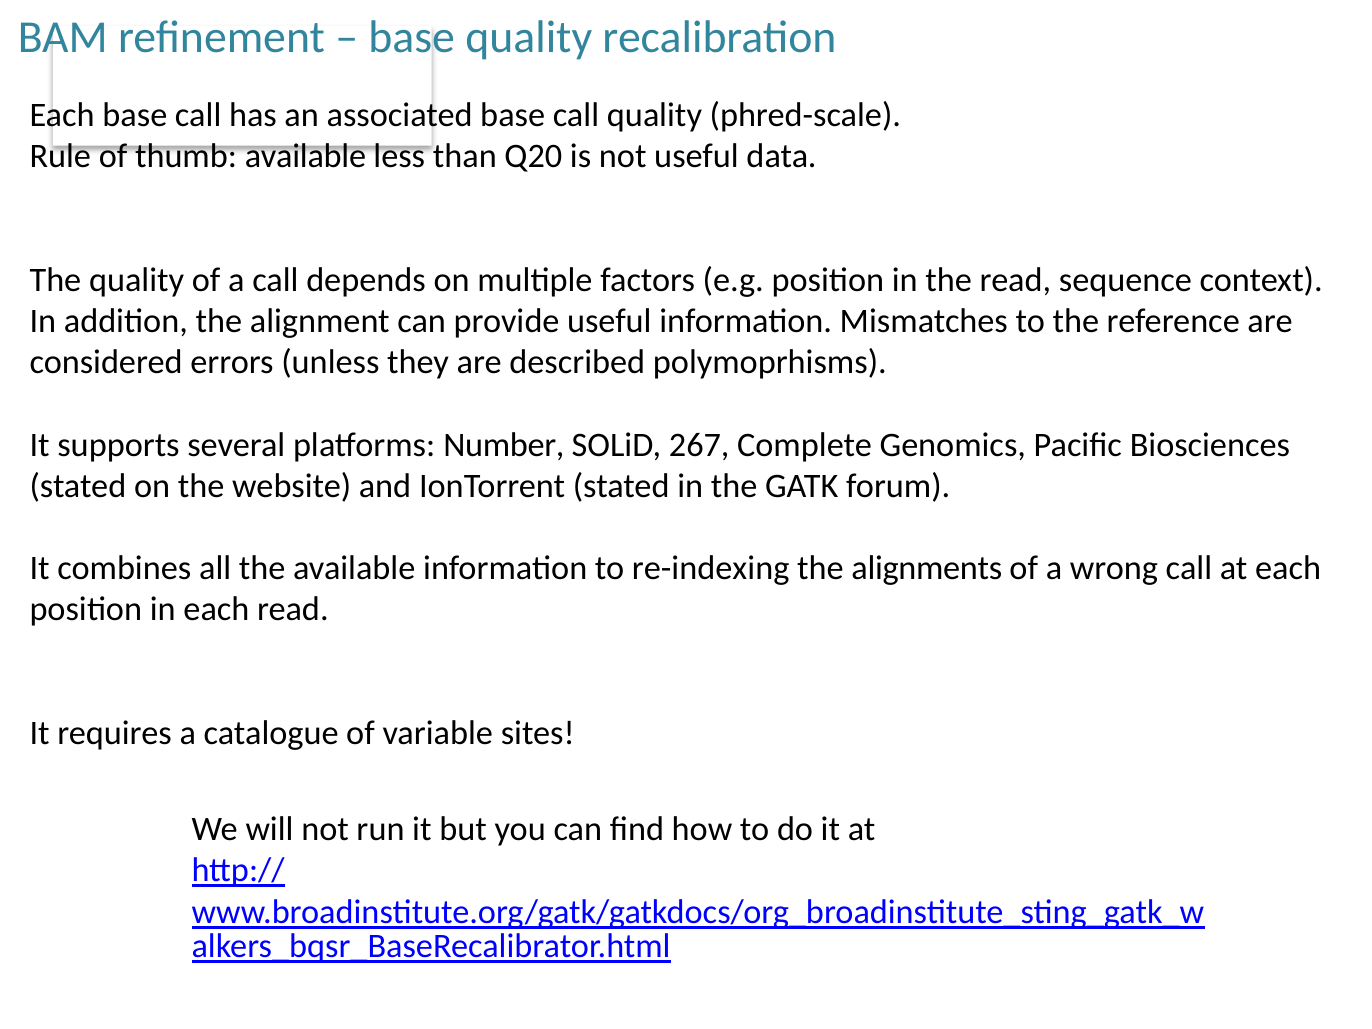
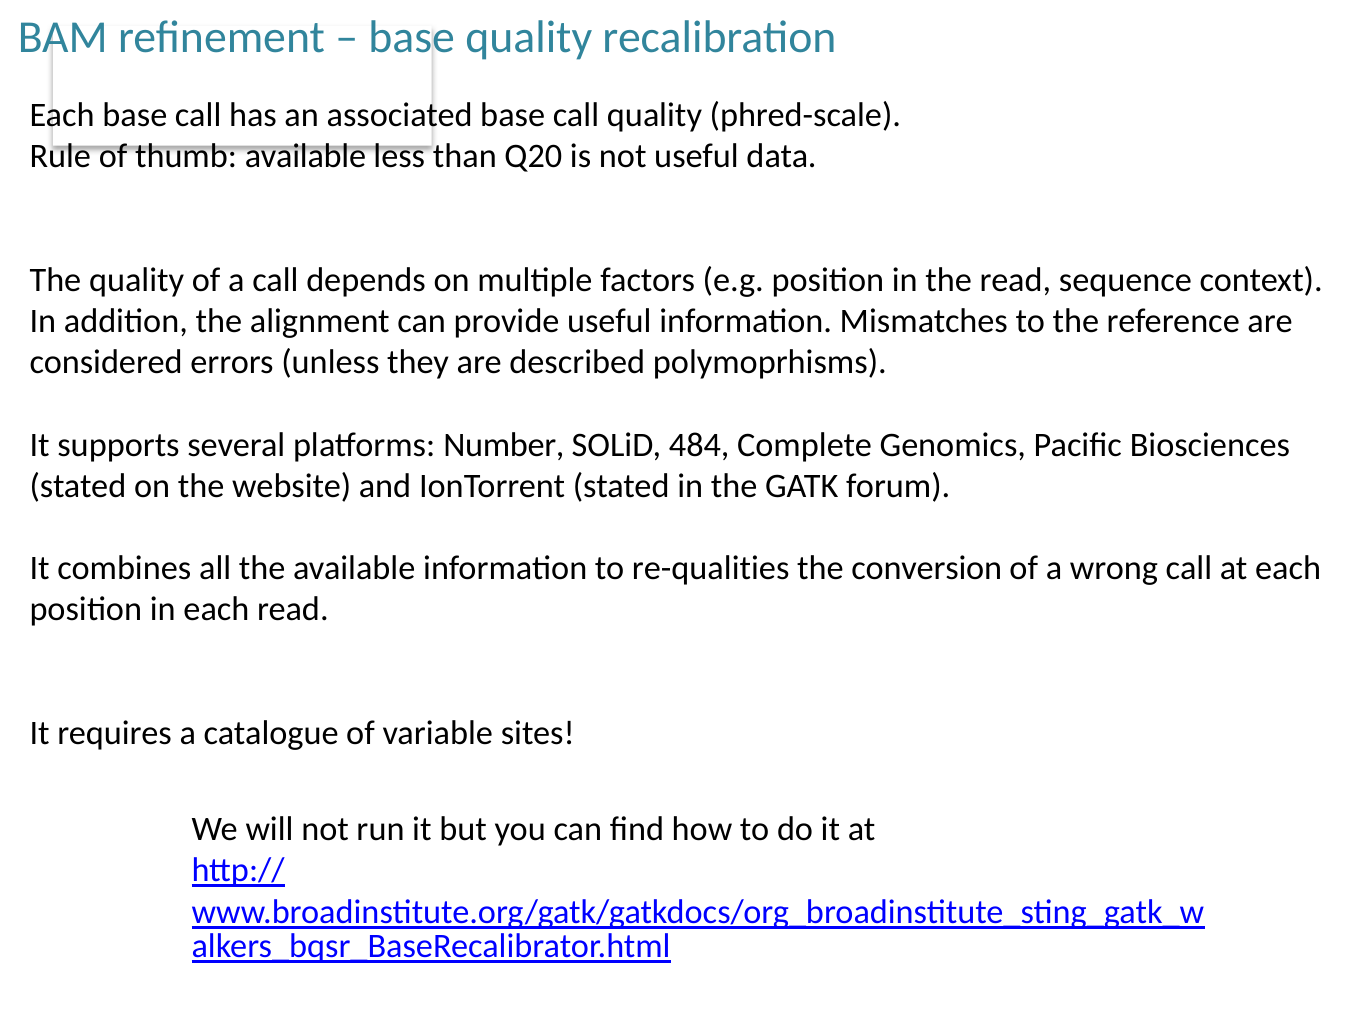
267: 267 -> 484 (699, 445)
re-indexing: re-indexing -> re-qualities (711, 568)
alignments: alignments -> conversion (927, 568)
